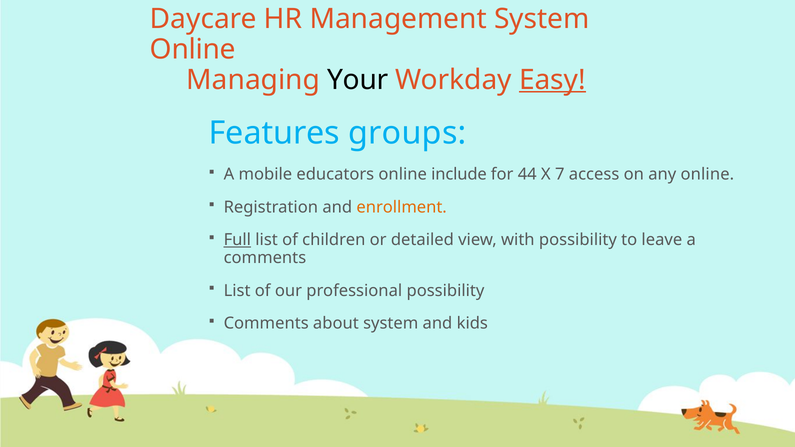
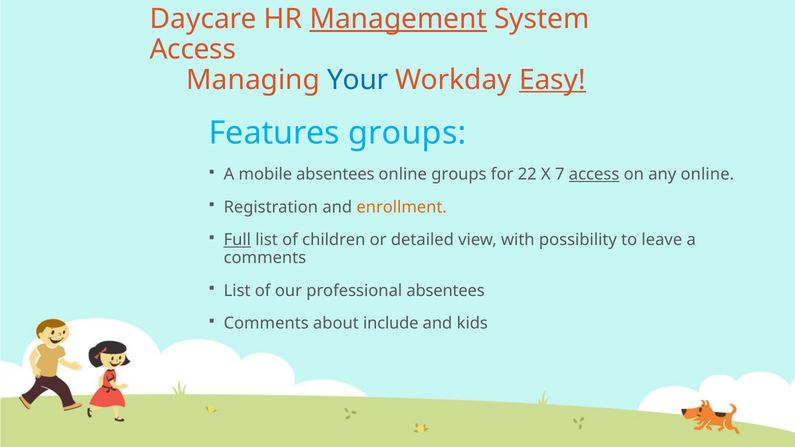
Management underline: none -> present (398, 19)
Online: Online -> Access (193, 49)
Your colour: black -> blue (358, 80)
mobile educators: educators -> absentees (335, 174)
online include: include -> groups (459, 174)
44: 44 -> 22 (527, 174)
access underline: none -> present (594, 174)
professional possibility: possibility -> absentees (446, 291)
about system: system -> include (391, 324)
